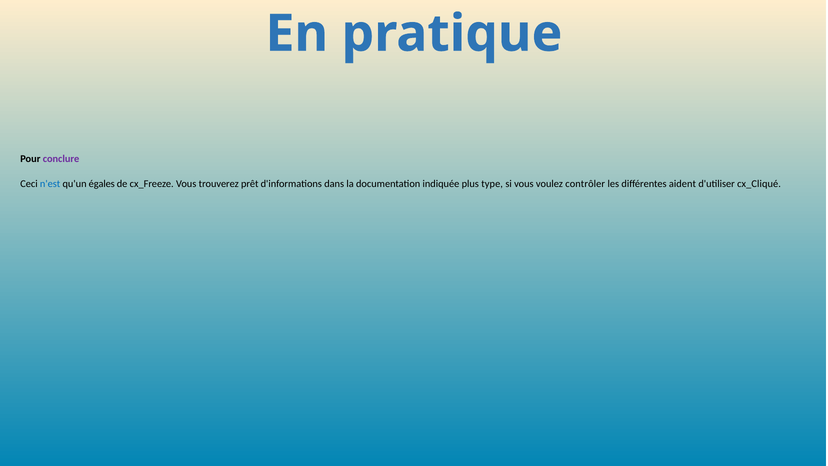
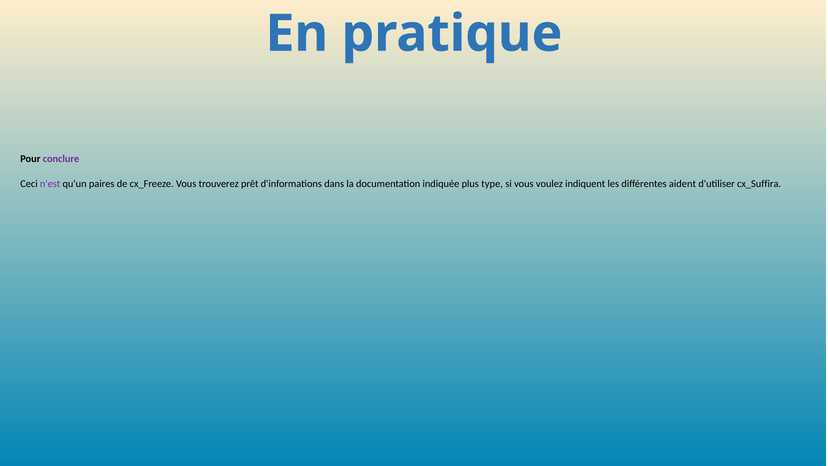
n'est colour: blue -> purple (50, 184)
égales: égales -> paires (102, 184)
contrôler: contrôler -> indiquent (585, 184)
cx_Cliqué: cx_Cliqué -> cx_Suffira (759, 184)
